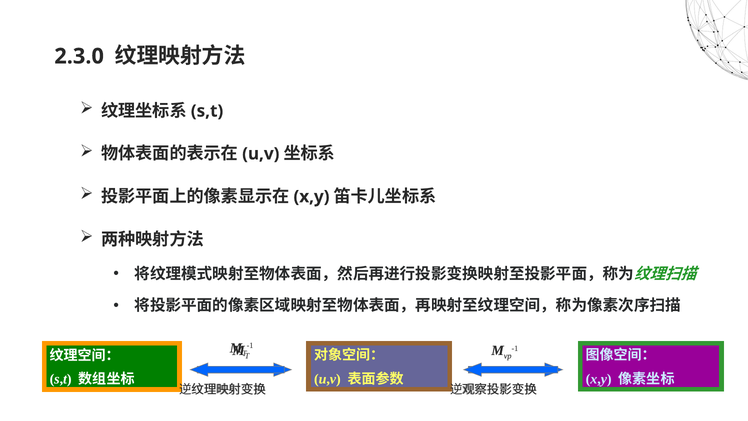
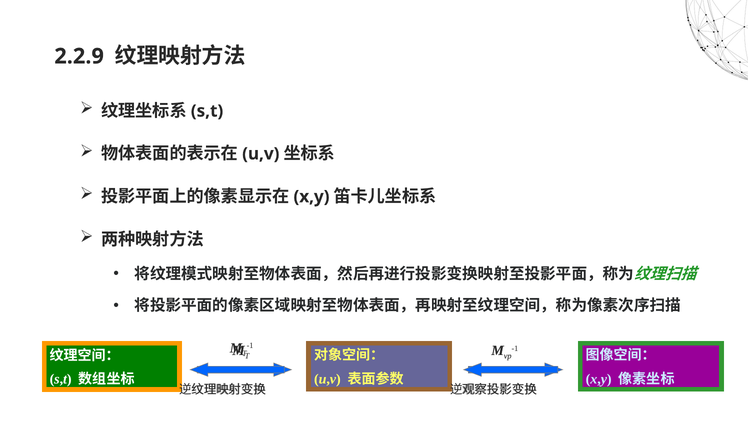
2.3.0: 2.3.0 -> 2.2.9 (79, 56)
